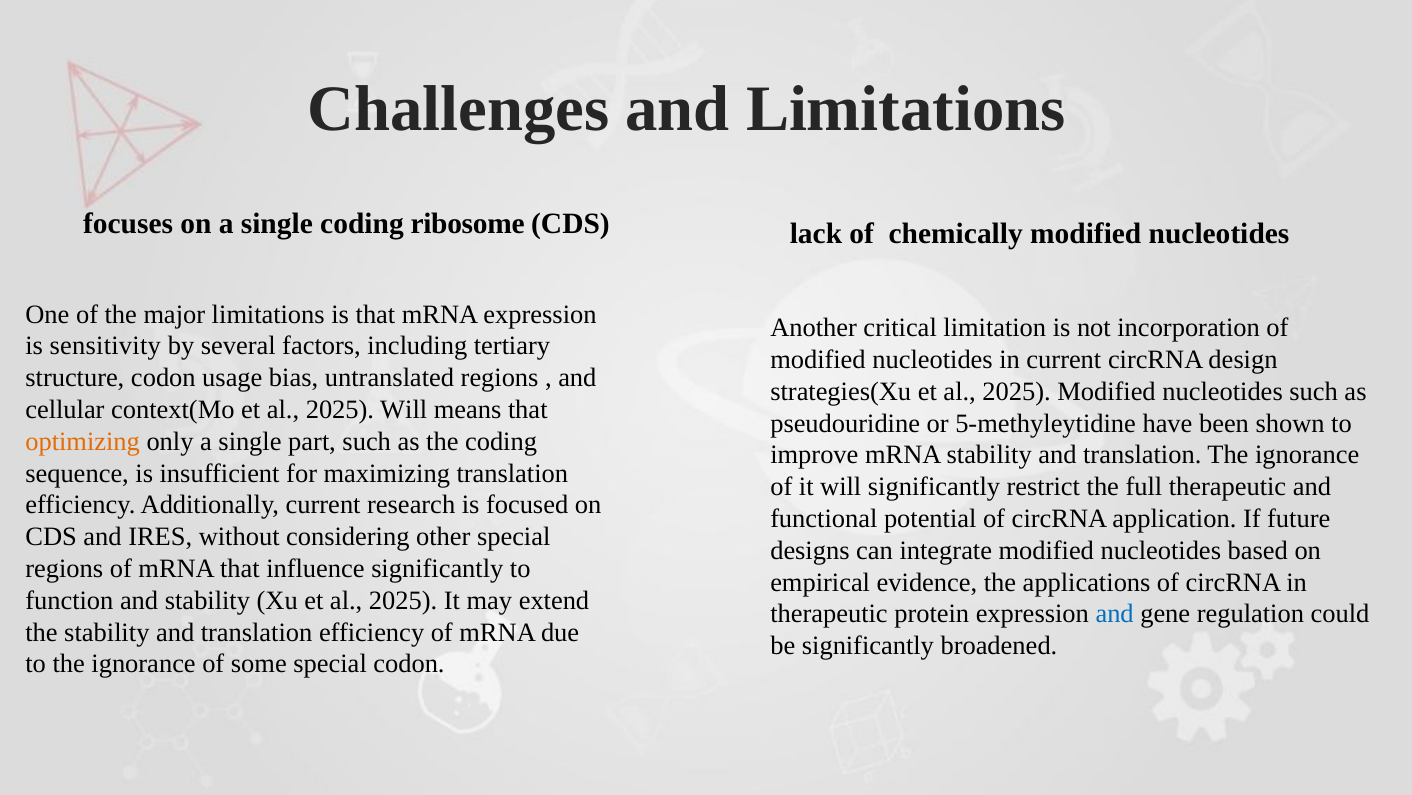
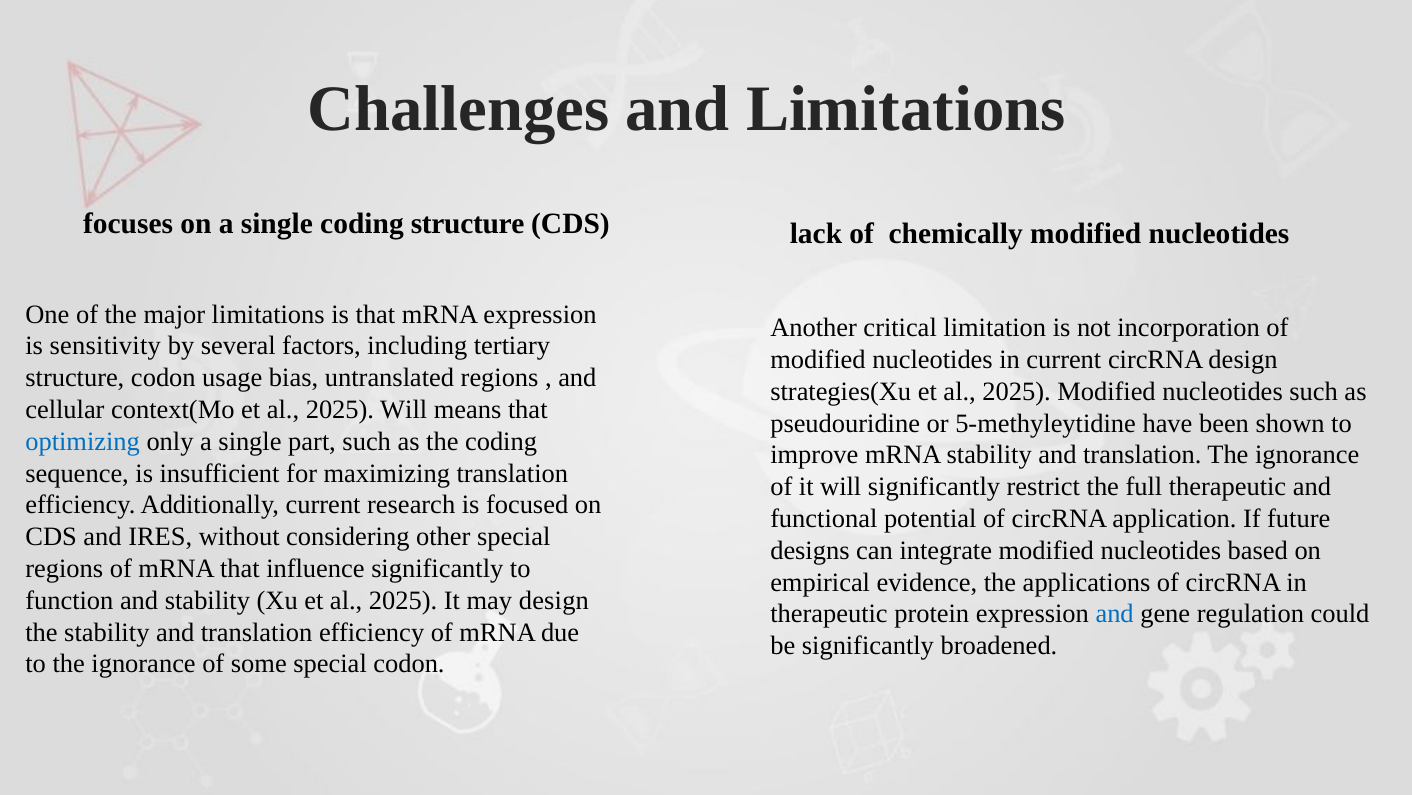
coding ribosome: ribosome -> structure (468, 224)
optimizing colour: orange -> blue (83, 441)
may extend: extend -> design (554, 600)
